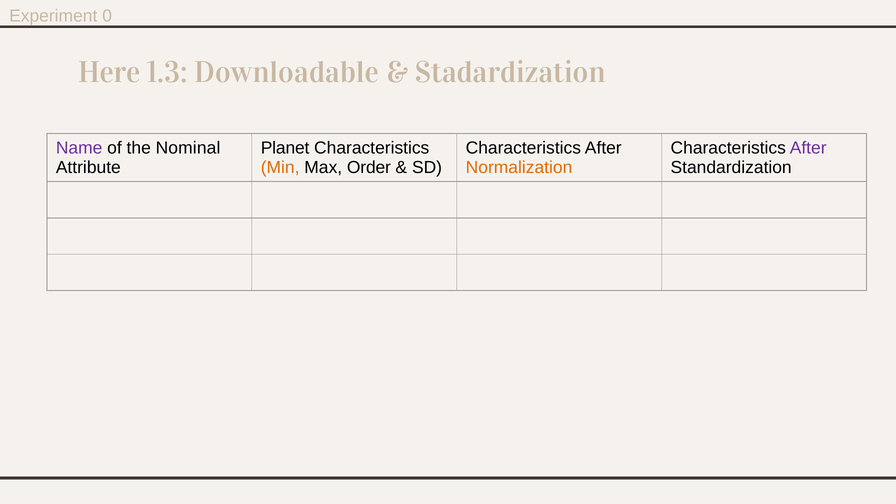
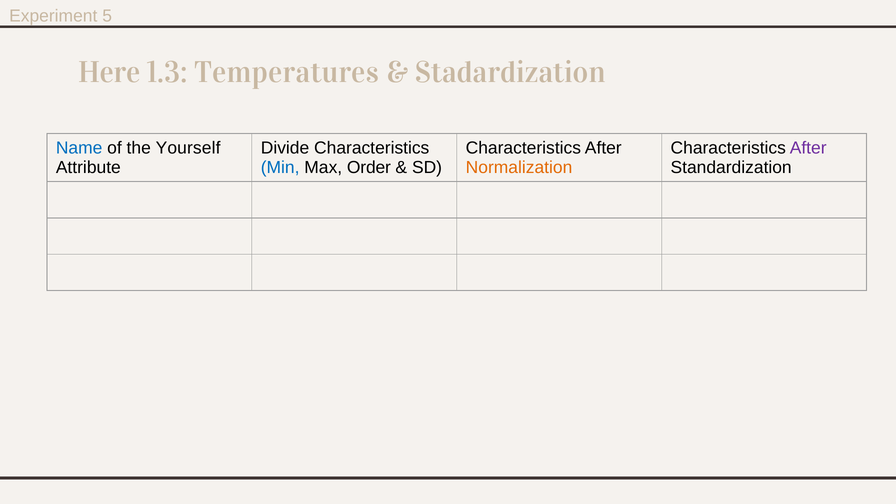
0: 0 -> 5 (107, 16)
Downloadable: Downloadable -> Temperatures (287, 73)
Name colour: purple -> blue (79, 148)
Nominal: Nominal -> Yourself (188, 148)
Planet: Planet -> Divide (285, 148)
Min colour: orange -> blue (280, 168)
